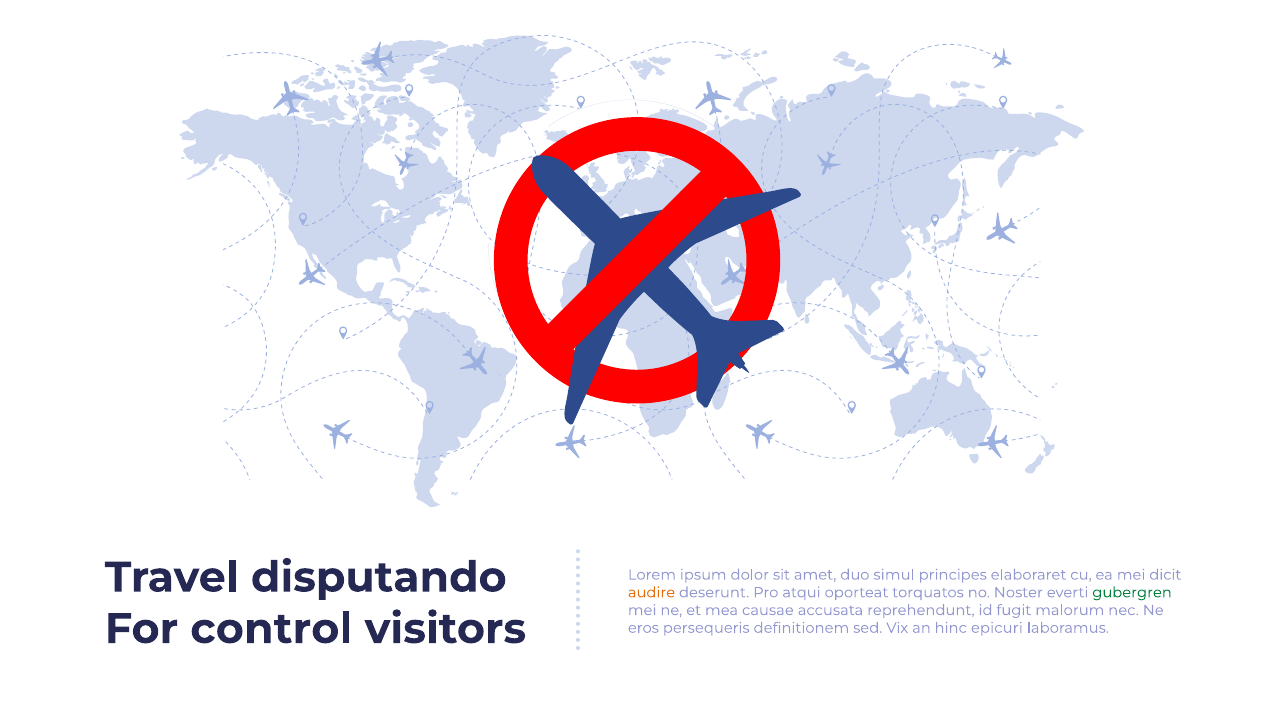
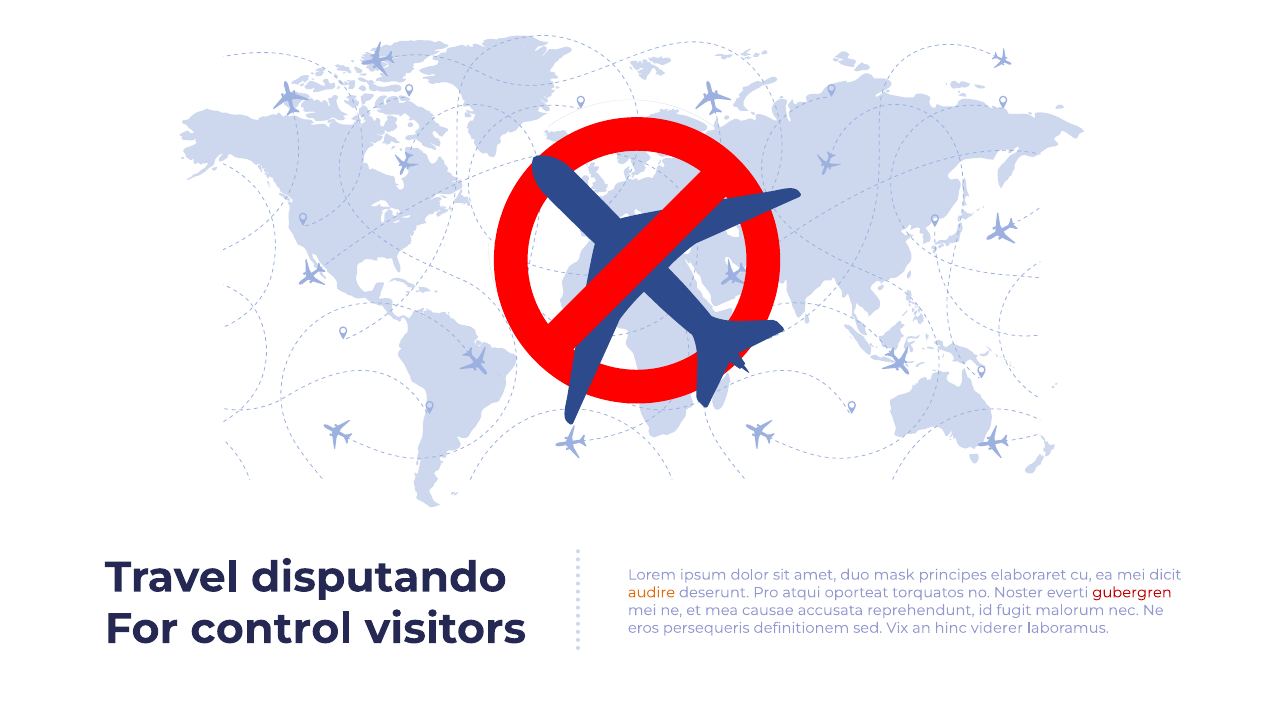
simul: simul -> mask (894, 575)
gubergren colour: green -> red (1132, 592)
epicuri: epicuri -> viderer (997, 628)
